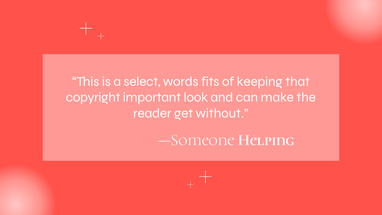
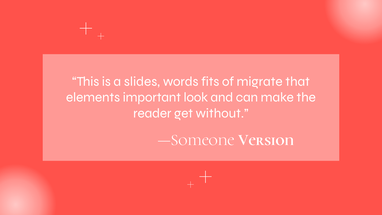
select: select -> slides (142, 81)
keeping: keeping -> migrate (260, 81)
copyright: copyright -> elements (93, 97)
Helping: Helping -> Version (266, 140)
